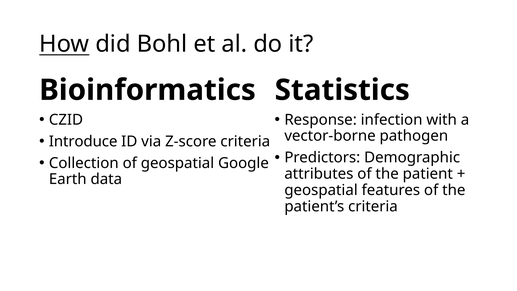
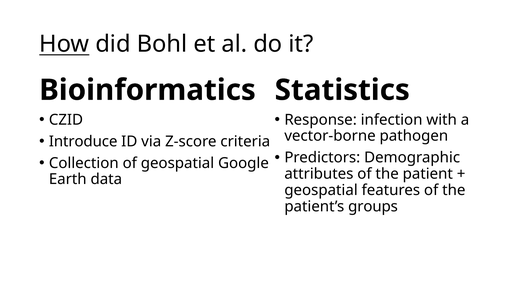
patient’s criteria: criteria -> groups (373, 206)
